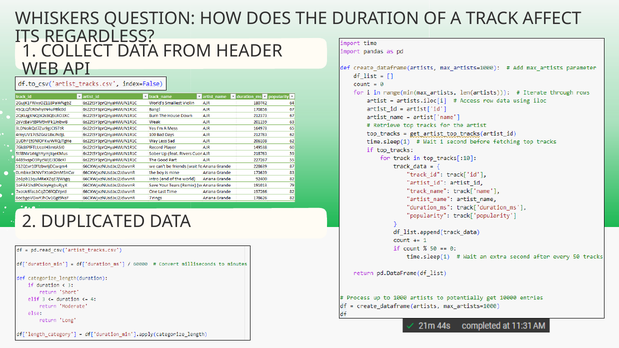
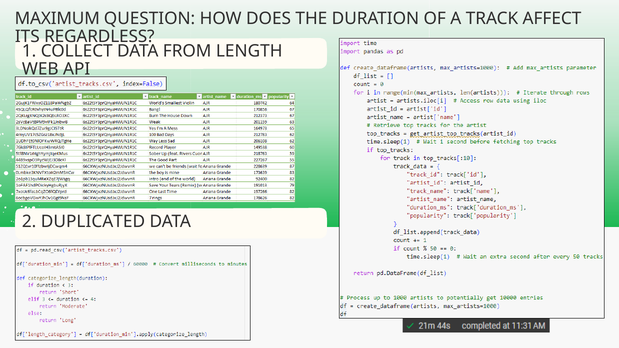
WHISKERS: WHISKERS -> MAXIMUM (57, 19)
HEADER: HEADER -> LENGTH (249, 51)
